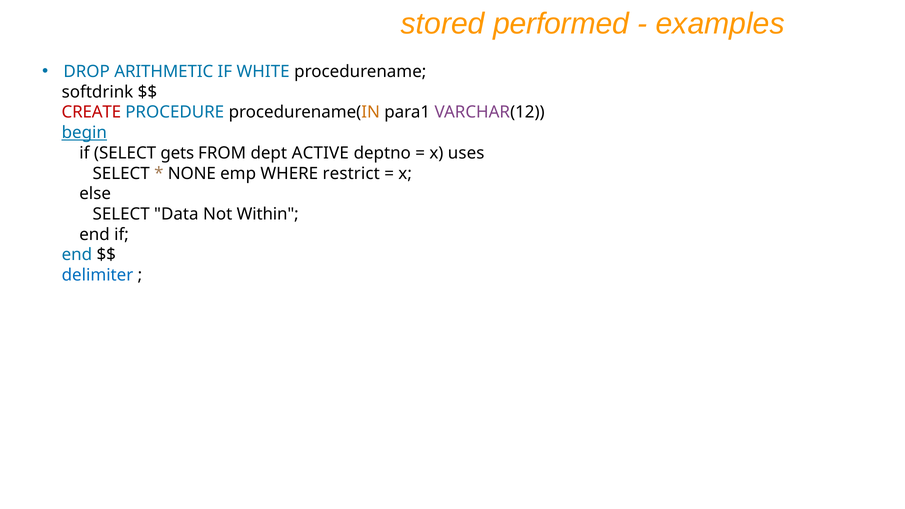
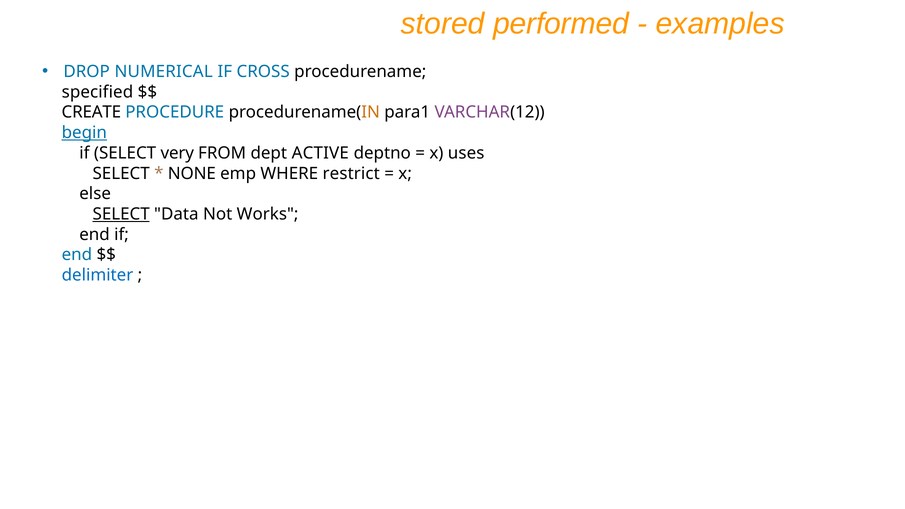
ARITHMETIC: ARITHMETIC -> NUMERICAL (164, 72)
WHITE: WHITE -> CROSS (263, 72)
softdrink: softdrink -> specified (97, 92)
CREATE colour: red -> black (91, 112)
gets: gets -> very (177, 153)
SELECT underline: none -> present (121, 214)
Within: Within -> Works (268, 214)
